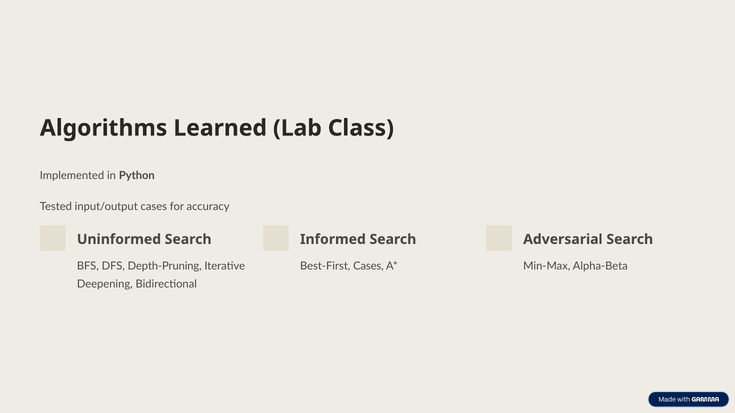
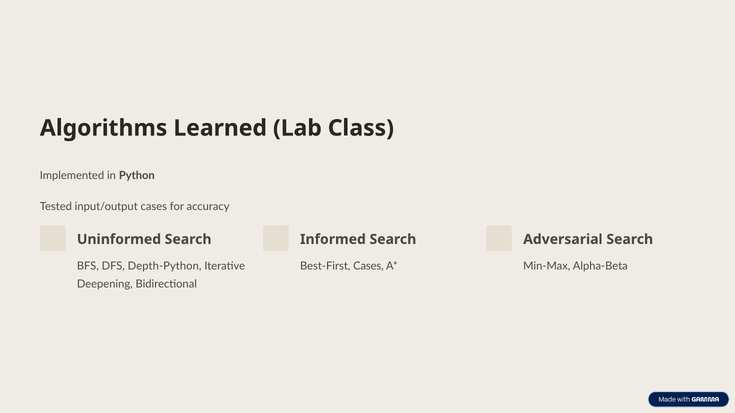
Depth-Pruning: Depth-Pruning -> Depth-Python (165, 266)
